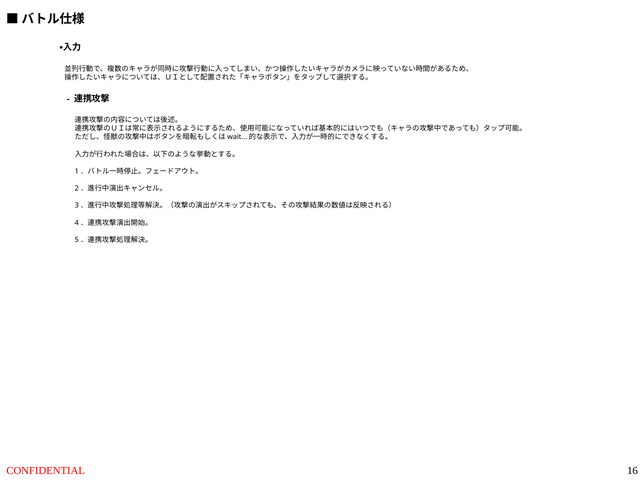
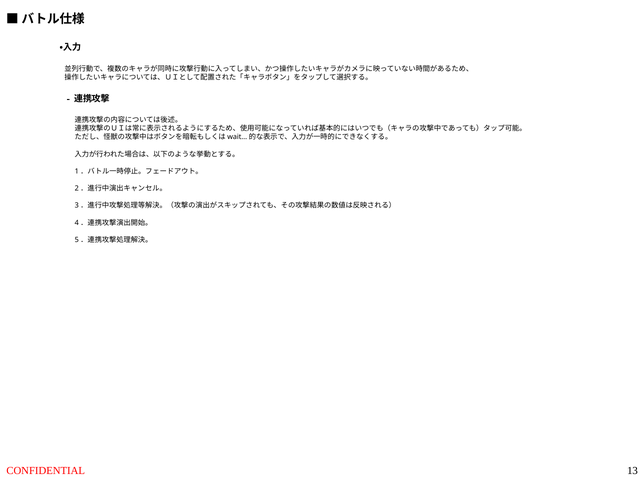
16: 16 -> 13 (632, 471)
